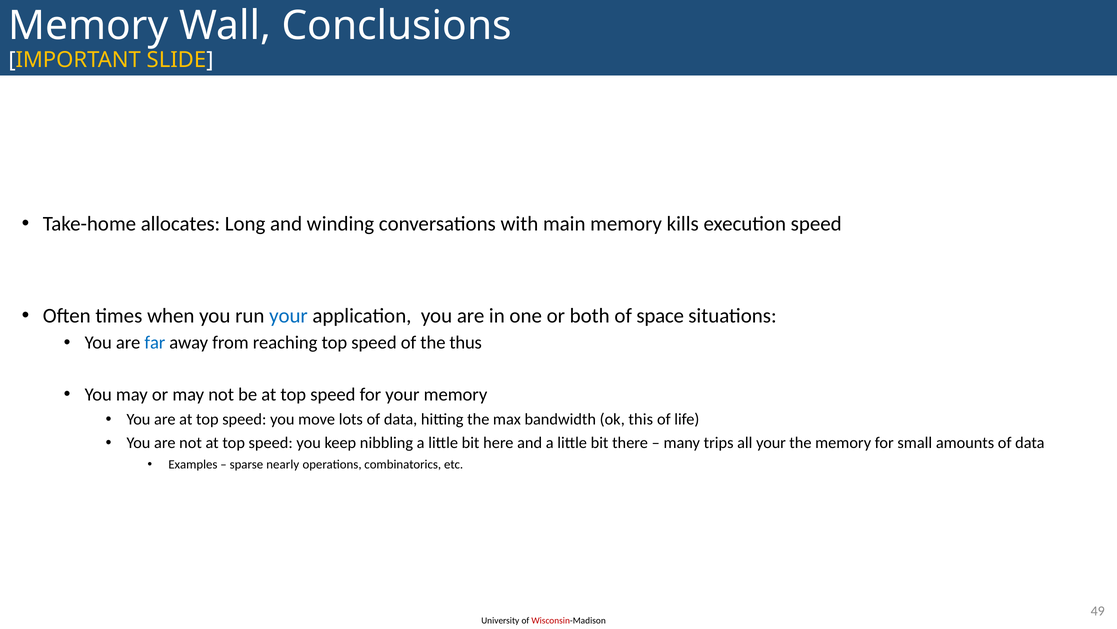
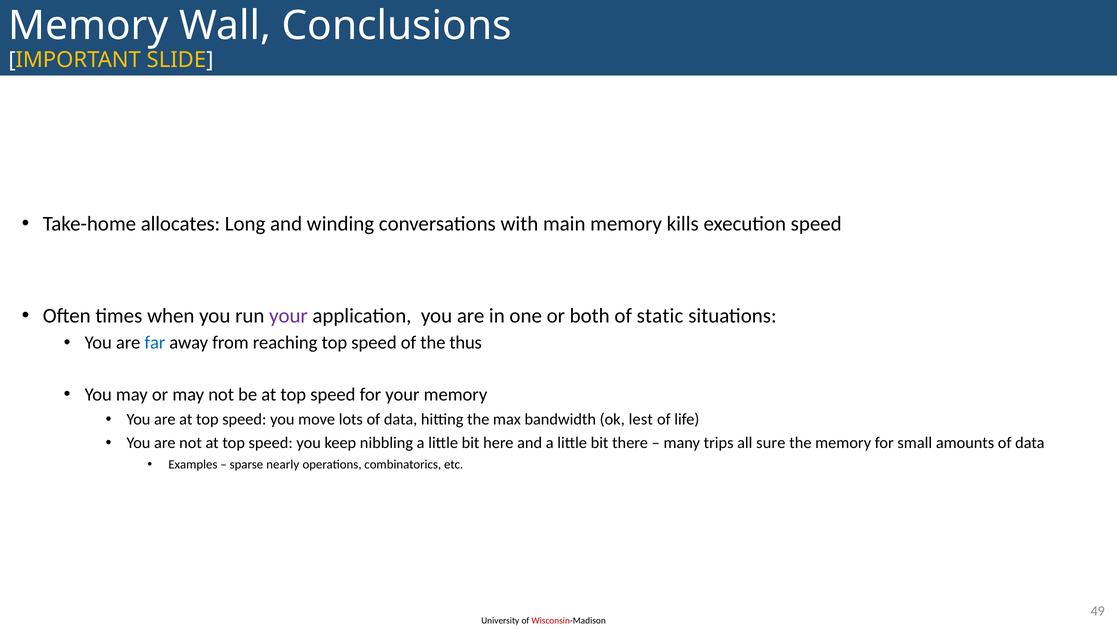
your colour: blue -> purple (288, 315)
space: space -> static (660, 315)
this: this -> lest (641, 419)
all your: your -> sure (771, 442)
